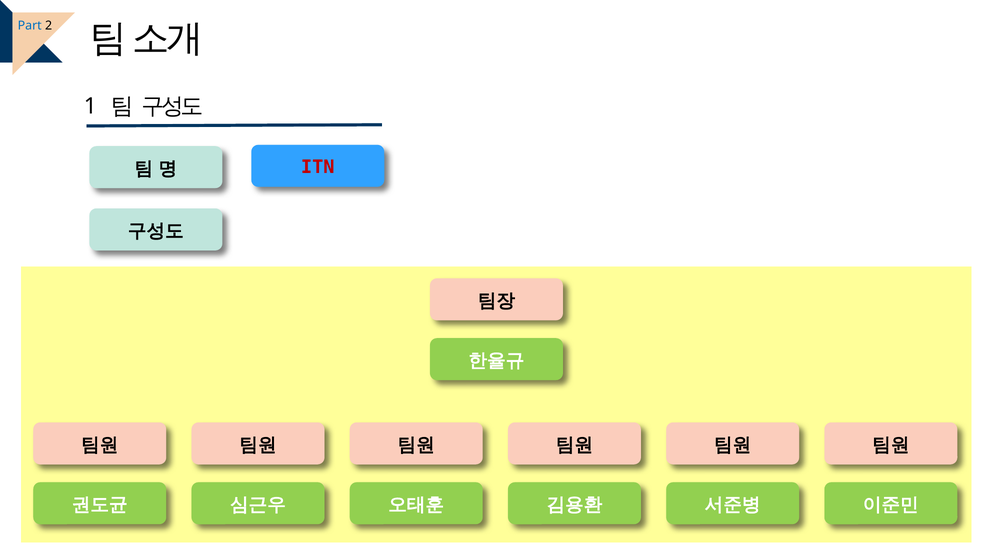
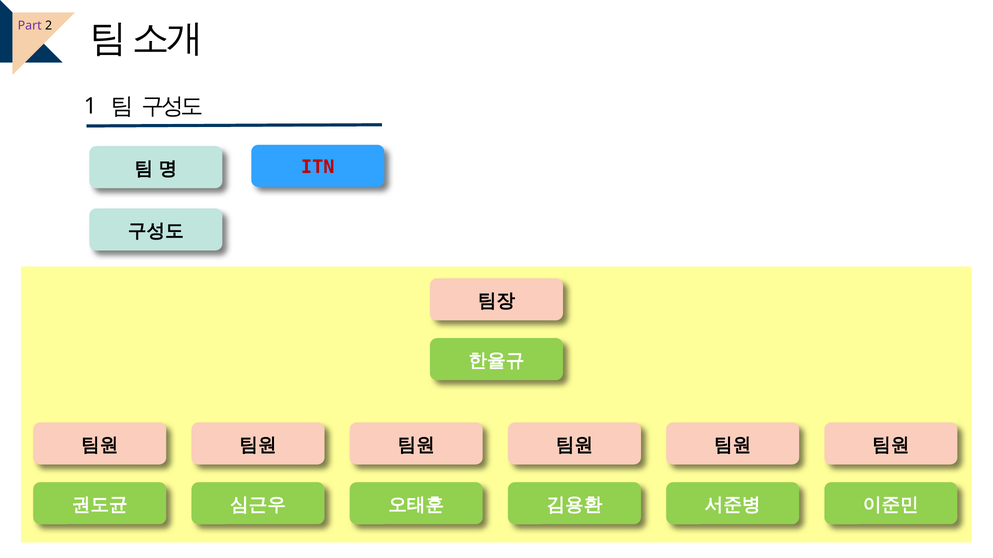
Part colour: blue -> purple (30, 26)
